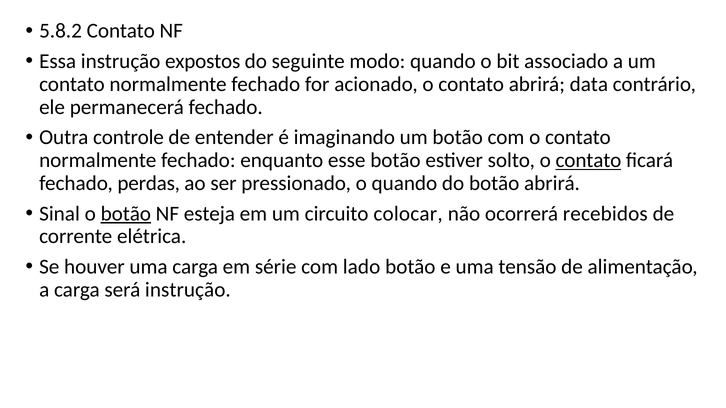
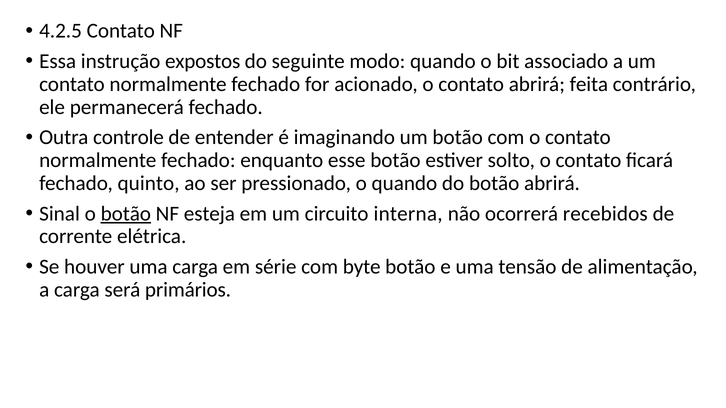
5.8.2: 5.8.2 -> 4.2.5 (61, 31)
data: data -> feita (589, 84)
contato underline: present -> none (588, 160)
perdas: perdas -> quinto (149, 183)
colocar: colocar -> interna (408, 214)
lado: lado -> byte (362, 267)
será instrução: instrução -> primários (188, 290)
